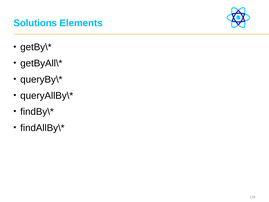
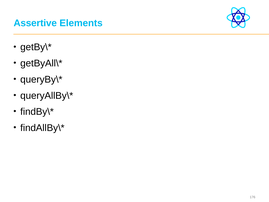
Solutions: Solutions -> Assertive (35, 23)
